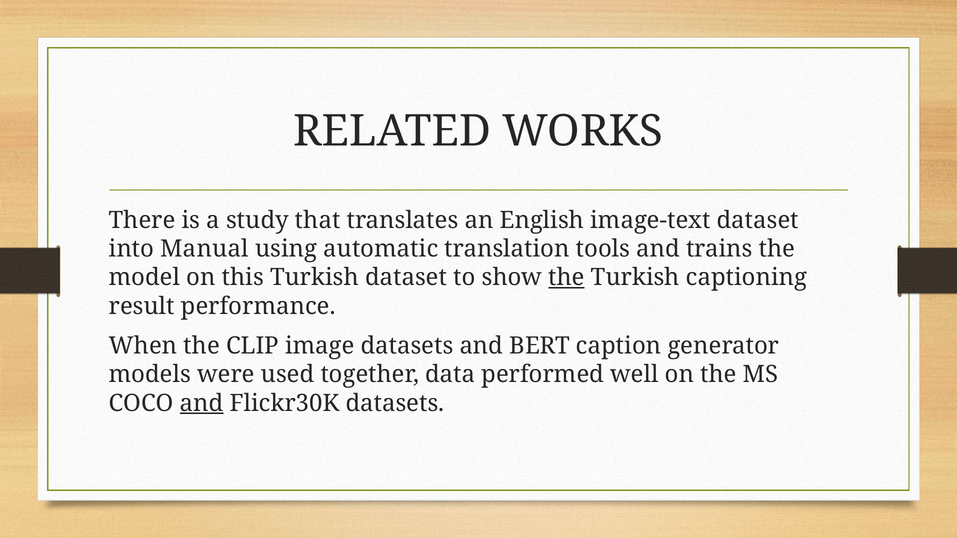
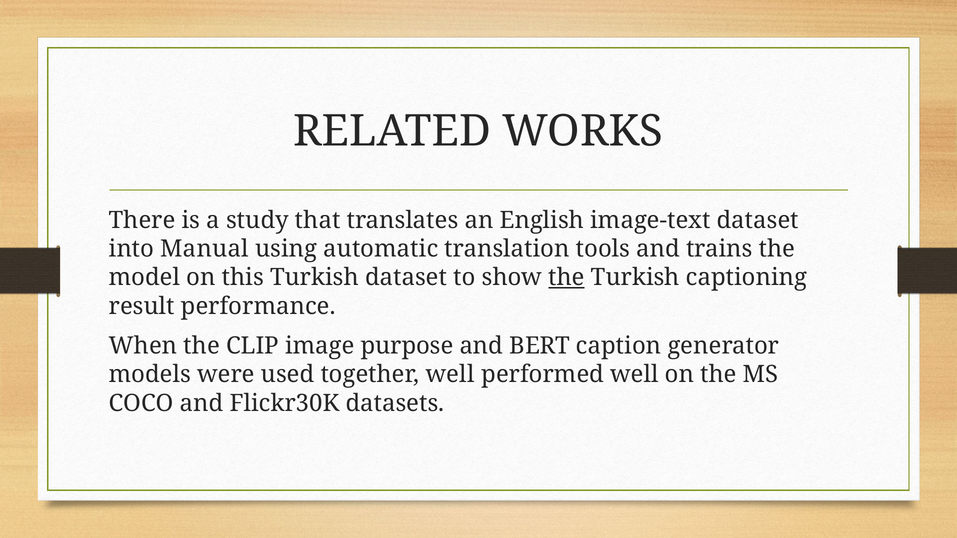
image datasets: datasets -> purpose (407, 346)
together data: data -> well (450, 375)
and underline: present -> none (202, 403)
